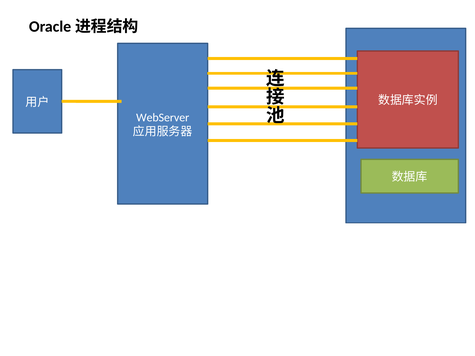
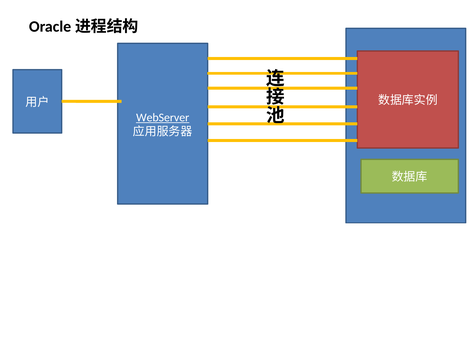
WebServer underline: none -> present (163, 118)
